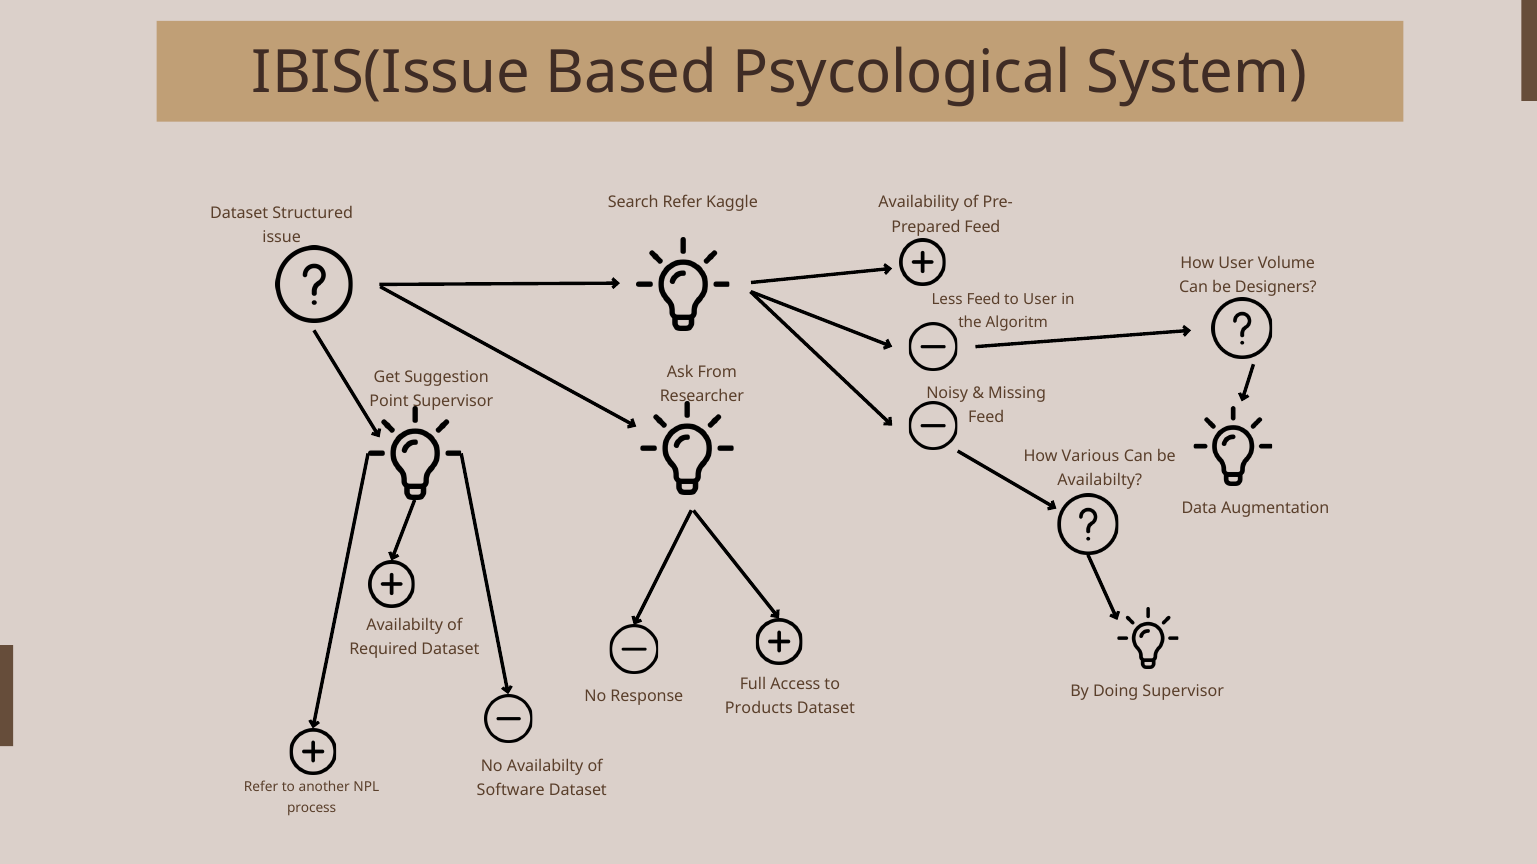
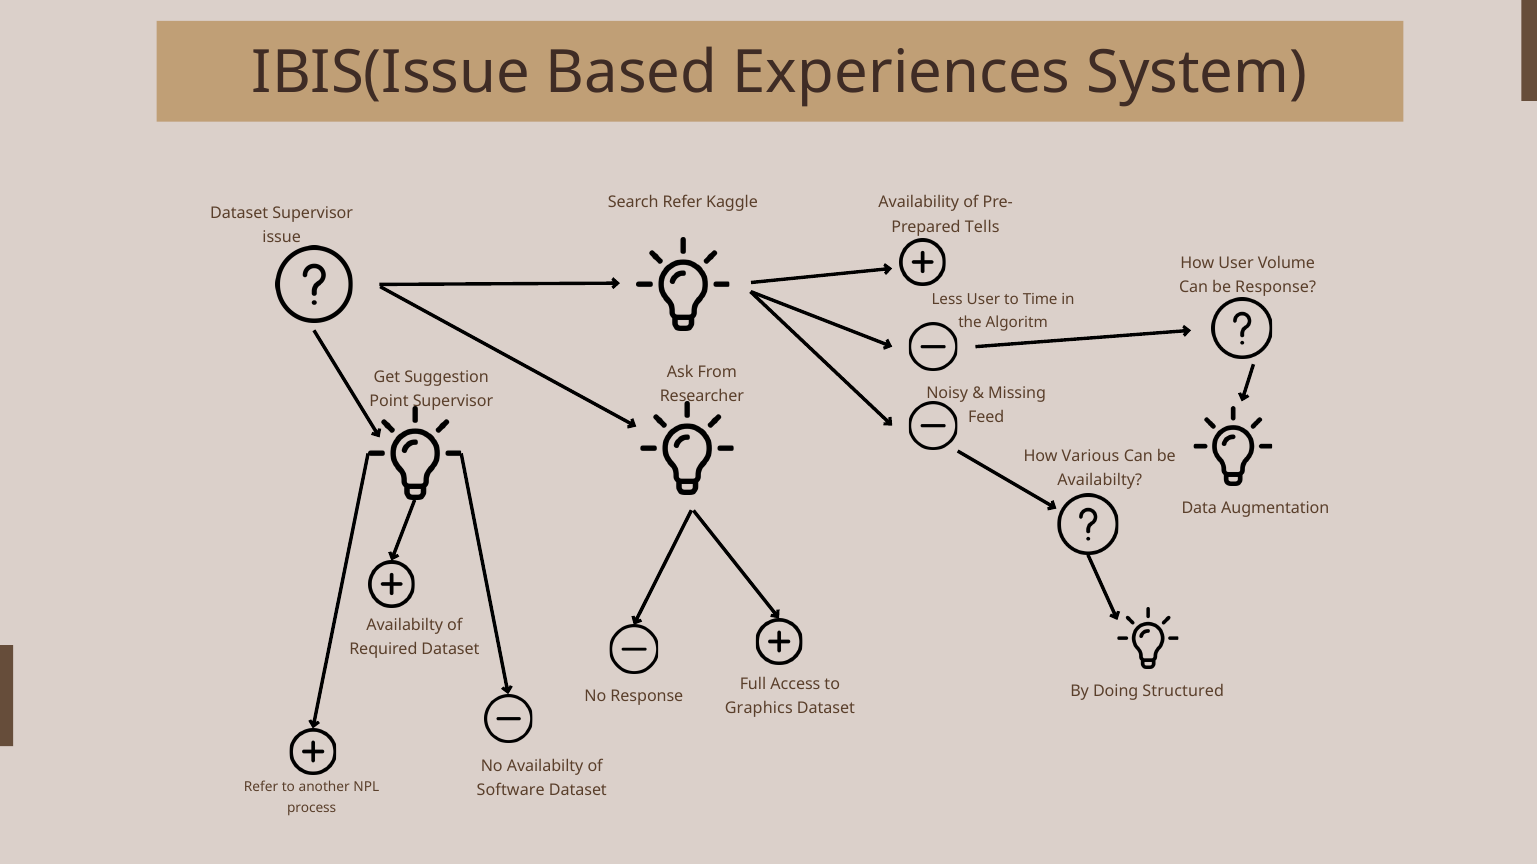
Psycological: Psycological -> Experiences (902, 73)
Dataset Structured: Structured -> Supervisor (313, 213)
Feed: Feed -> Tells (982, 227)
be Designers: Designers -> Response (1276, 287)
Less Feed: Feed -> User (983, 300)
to User: User -> Time (1040, 300)
Doing Supervisor: Supervisor -> Structured (1183, 691)
Products: Products -> Graphics (759, 709)
